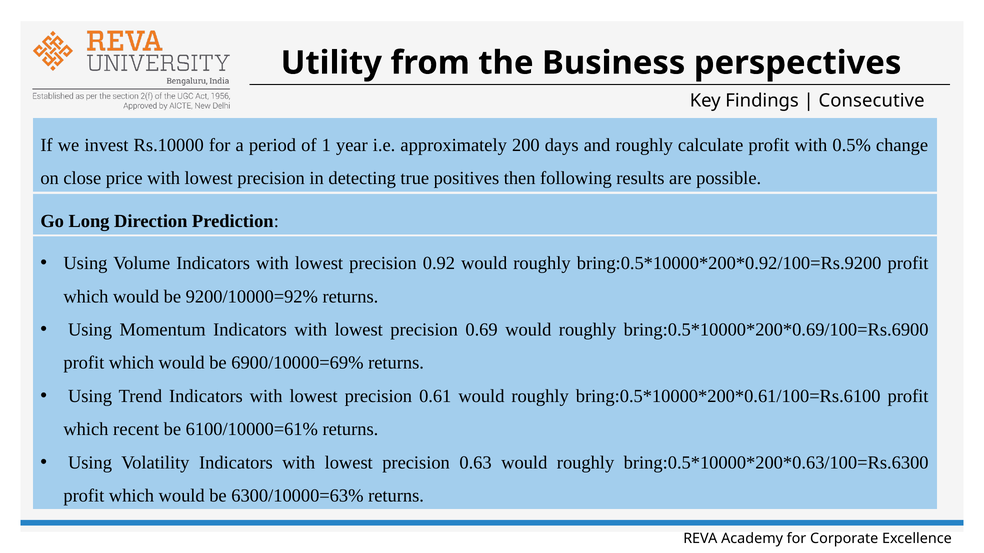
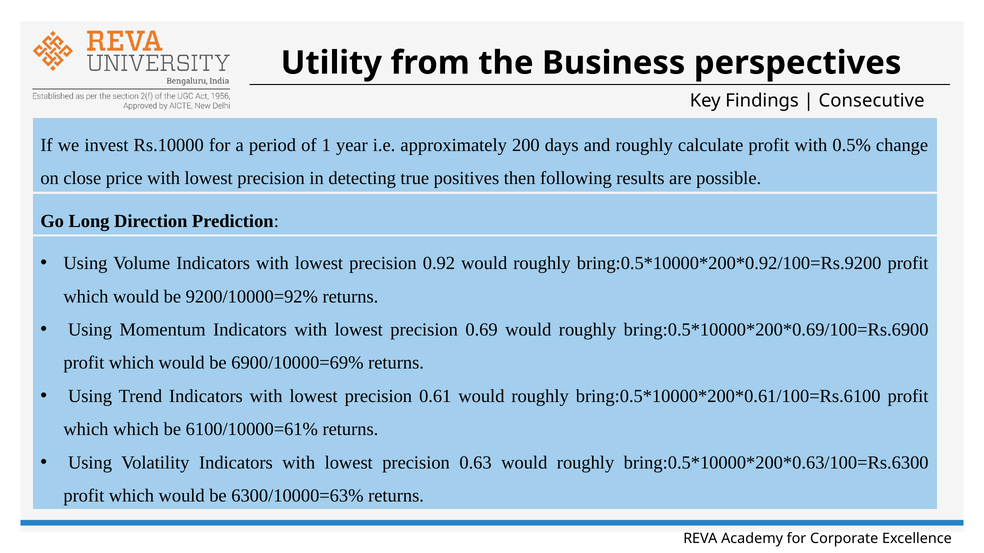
which recent: recent -> which (136, 430)
